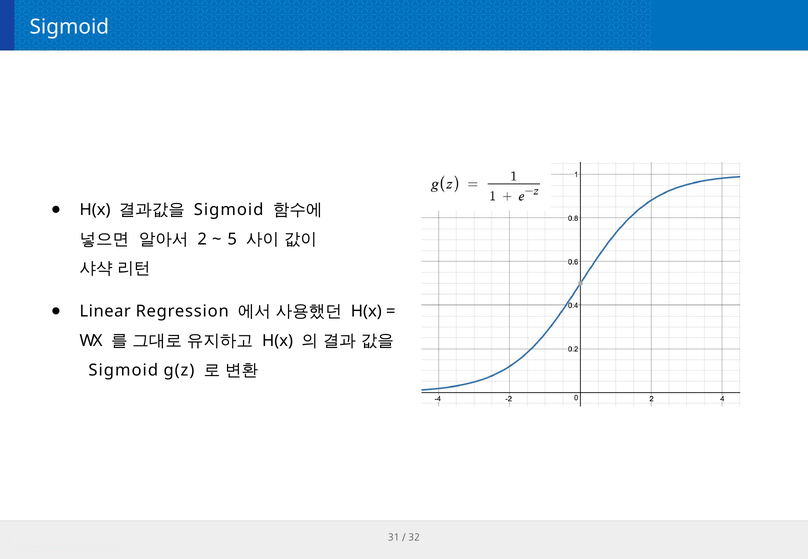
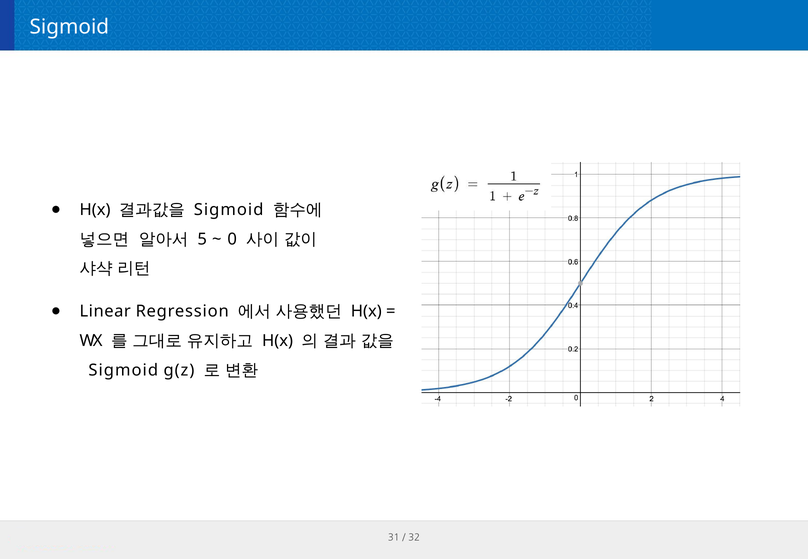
2: 2 -> 5 (202, 239)
5: 5 -> 0 (232, 239)
